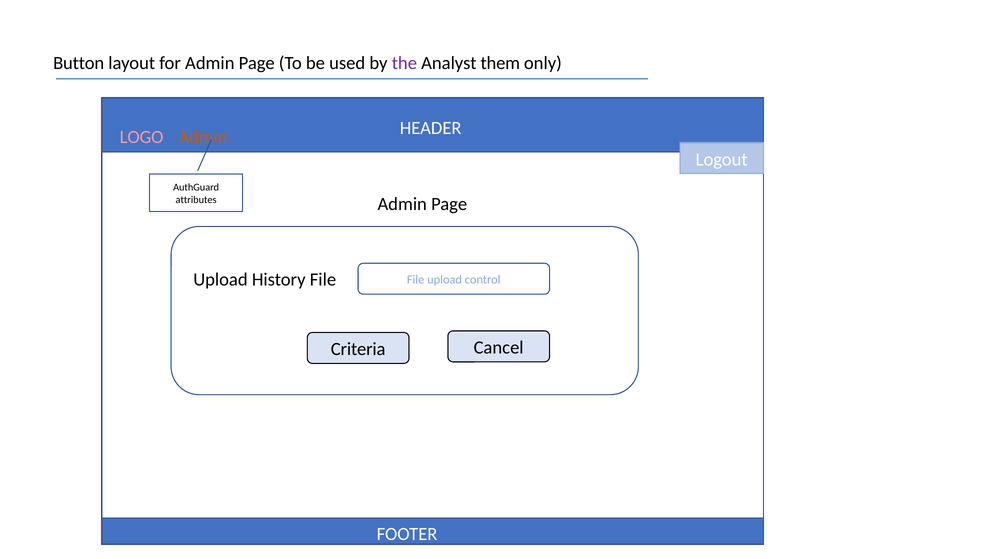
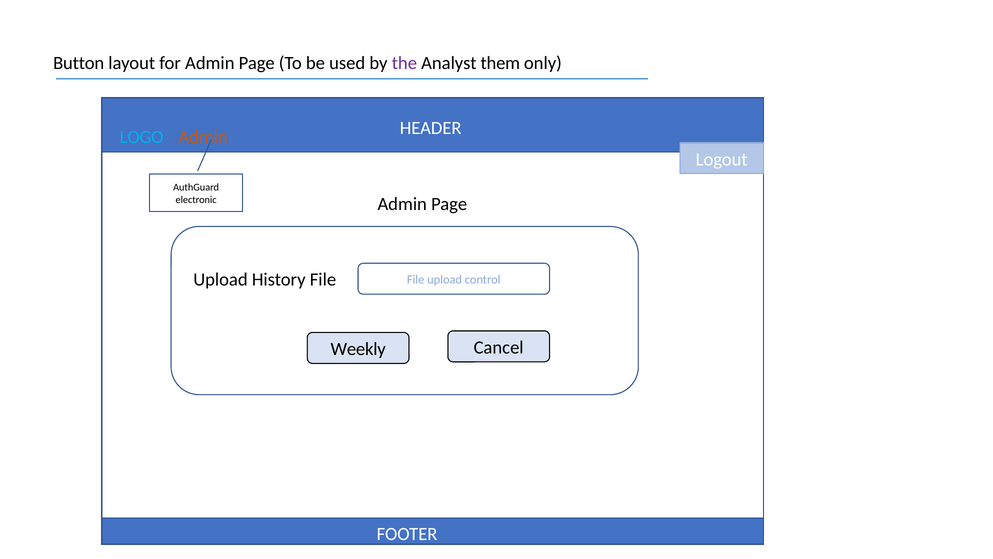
LOGO colour: pink -> light blue (142, 137)
attributes: attributes -> electronic (196, 199)
Criteria: Criteria -> Weekly (358, 349)
